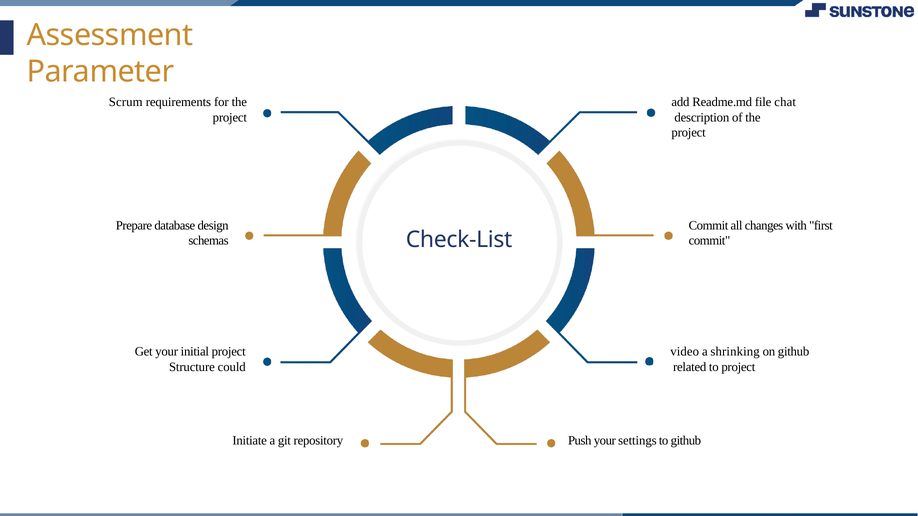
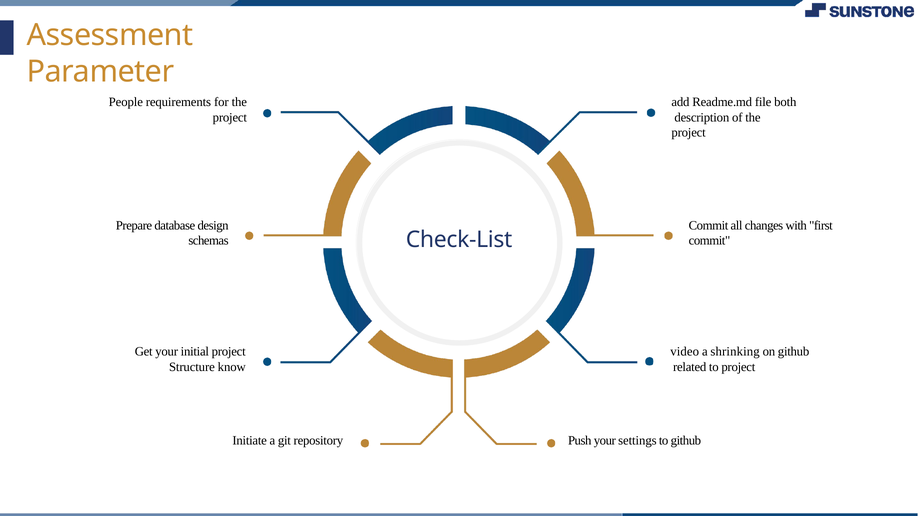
Scrum: Scrum -> People (126, 102)
chat: chat -> both (785, 102)
could: could -> know (232, 367)
